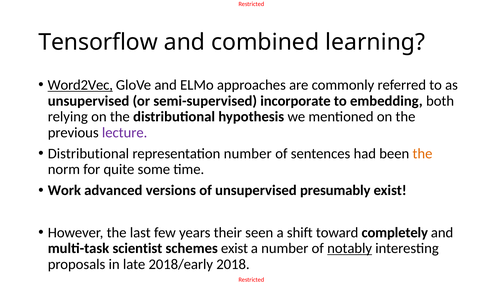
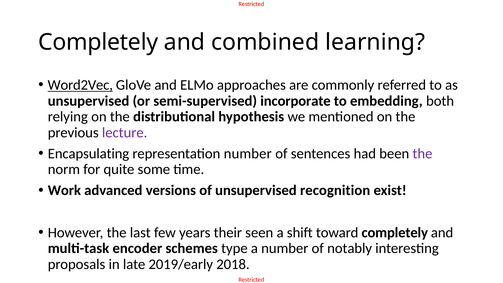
Tensorflow: Tensorflow -> Completely (98, 42)
Distributional: Distributional -> Encapsulating (88, 154)
the colour: orange -> purple (423, 154)
presumably: presumably -> recognition (335, 190)
scientist: scientist -> encoder (137, 248)
schemes exist: exist -> type (234, 248)
notably underline: present -> none (350, 248)
2018/early: 2018/early -> 2019/early (181, 264)
